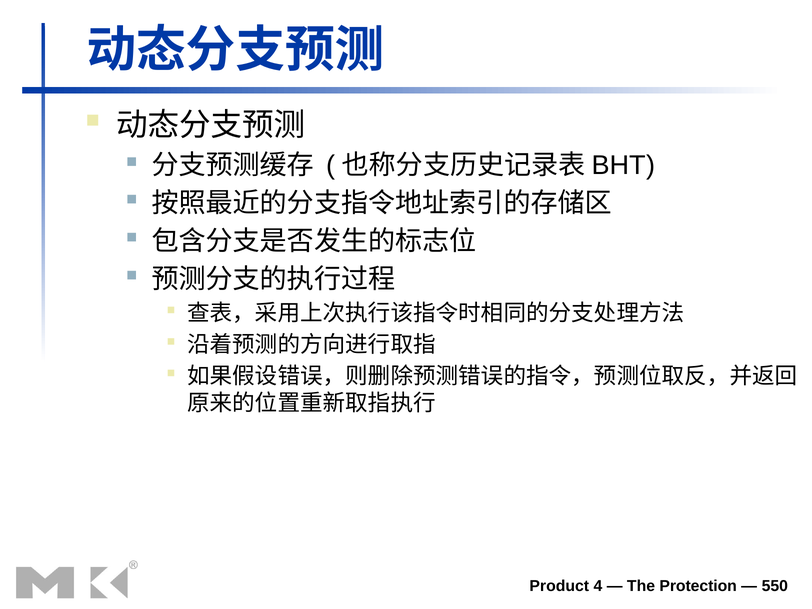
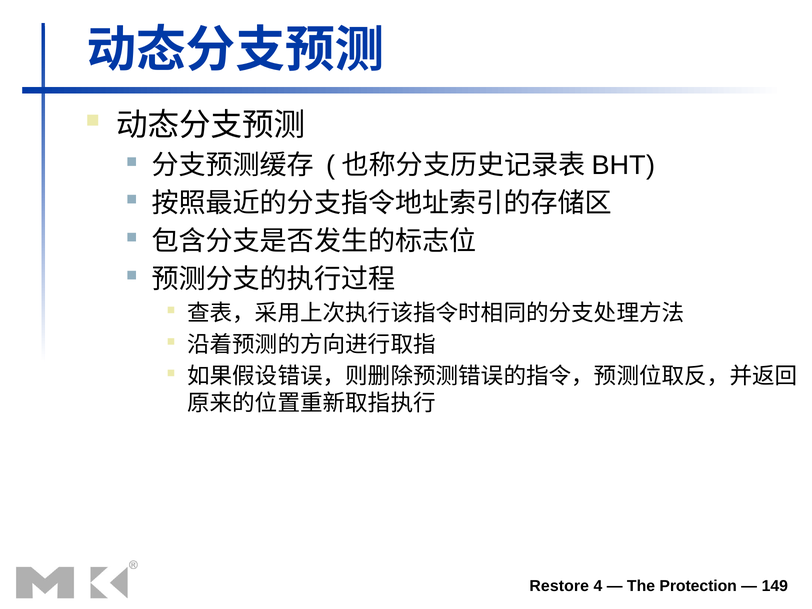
Product: Product -> Restore (559, 586)
550: 550 -> 149 (775, 586)
